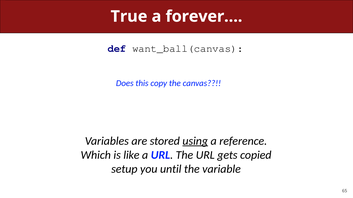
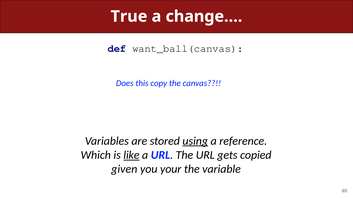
forever…: forever… -> change… (204, 16)
like underline: none -> present (131, 155)
setup: setup -> given (124, 170)
until: until -> your (171, 170)
